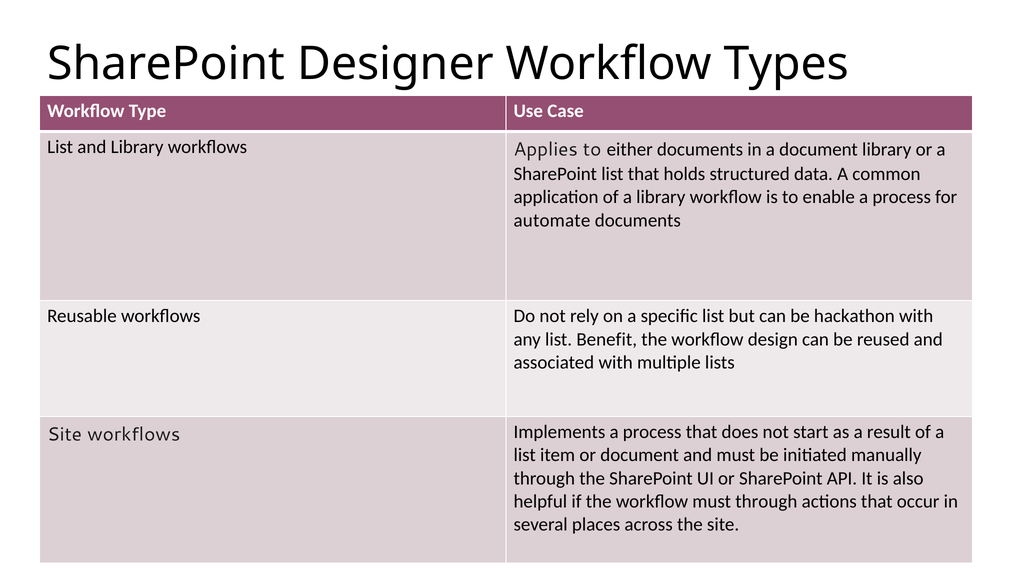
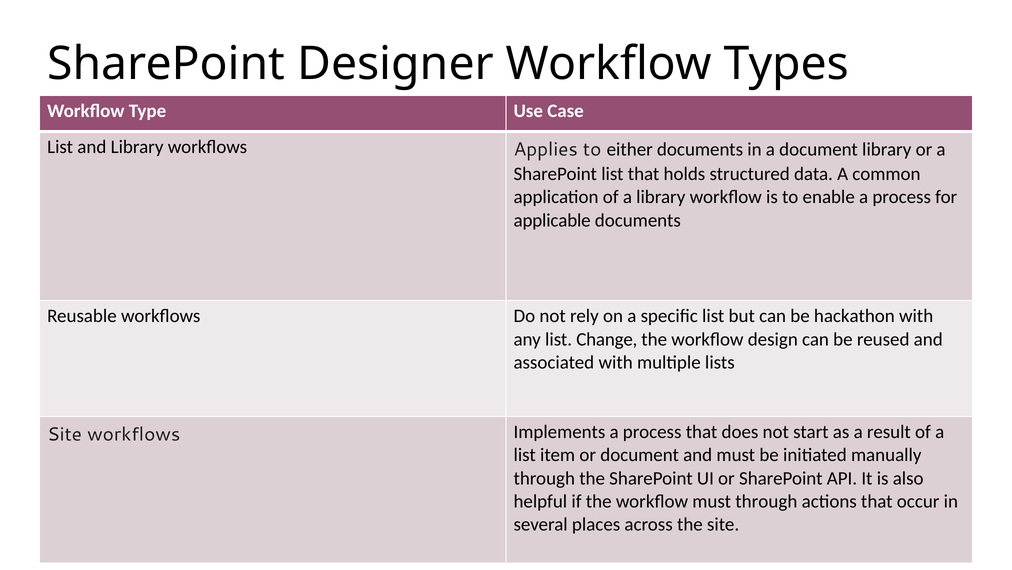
automate: automate -> applicable (552, 220)
Benefit: Benefit -> Change (607, 339)
